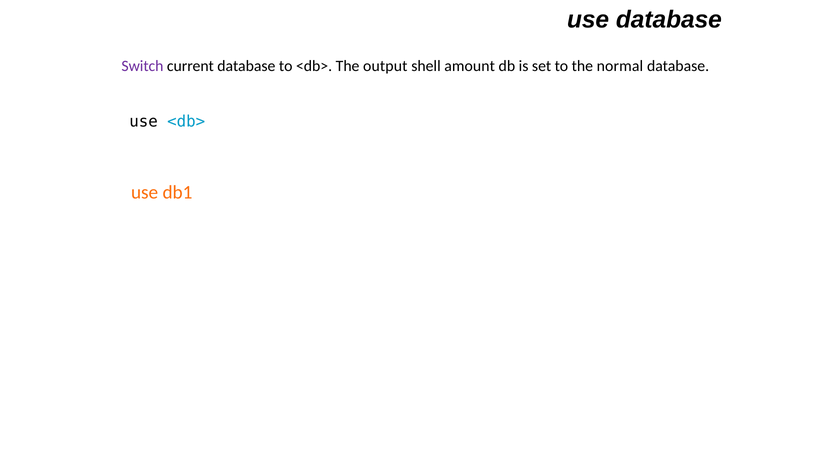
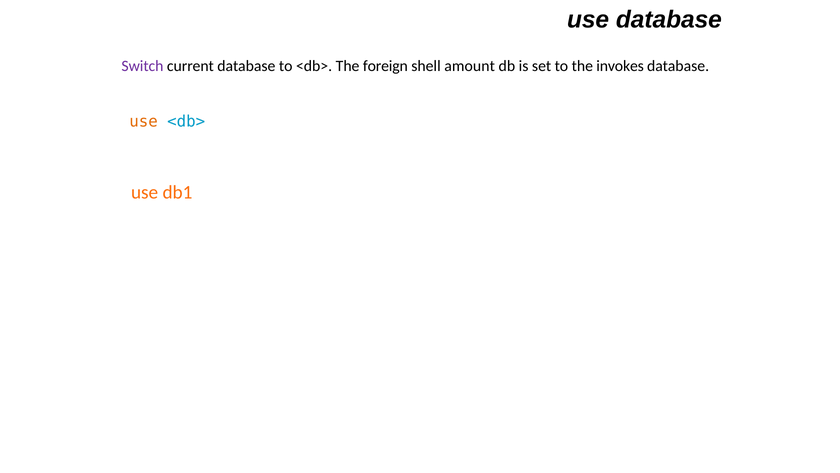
output: output -> foreign (385, 66)
normal: normal -> invokes (620, 66)
use colour: black -> orange (144, 122)
